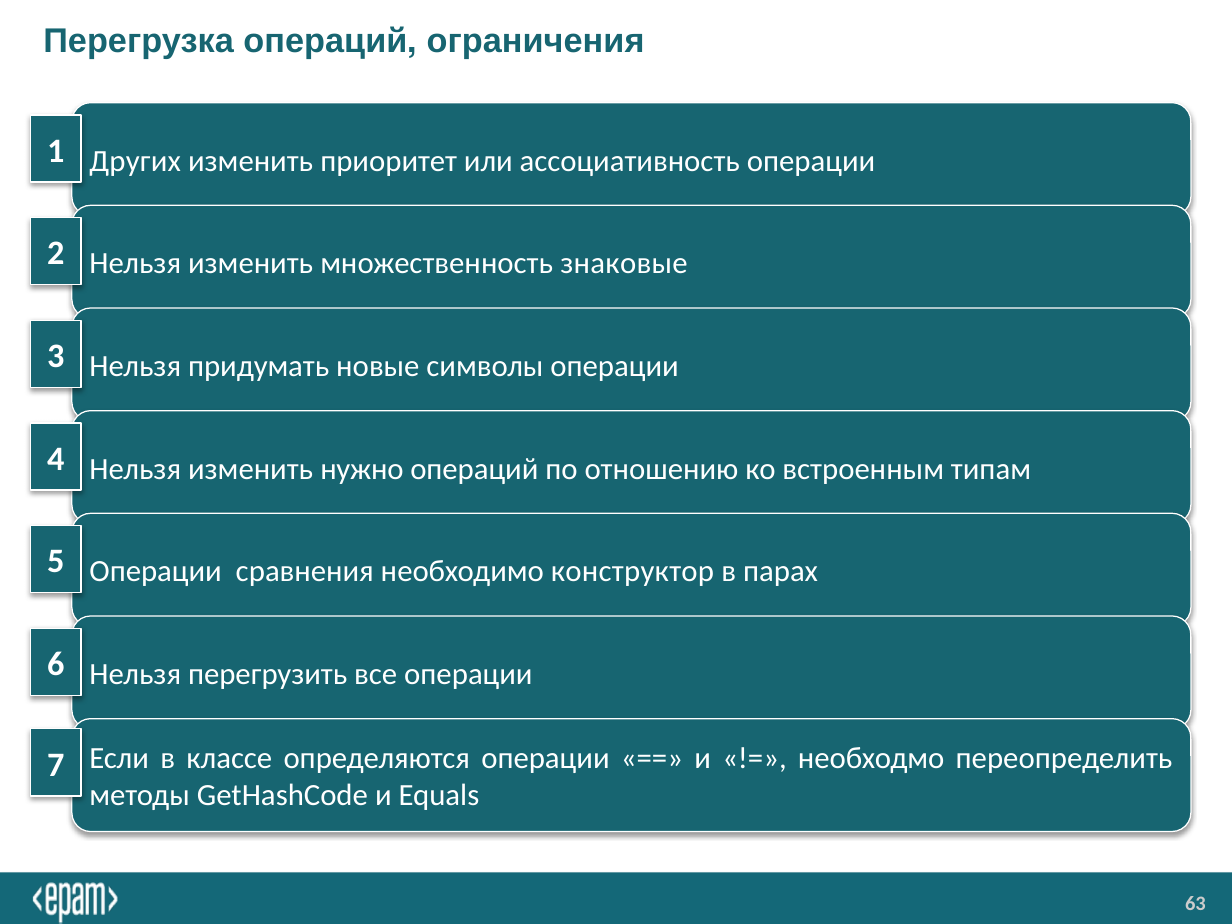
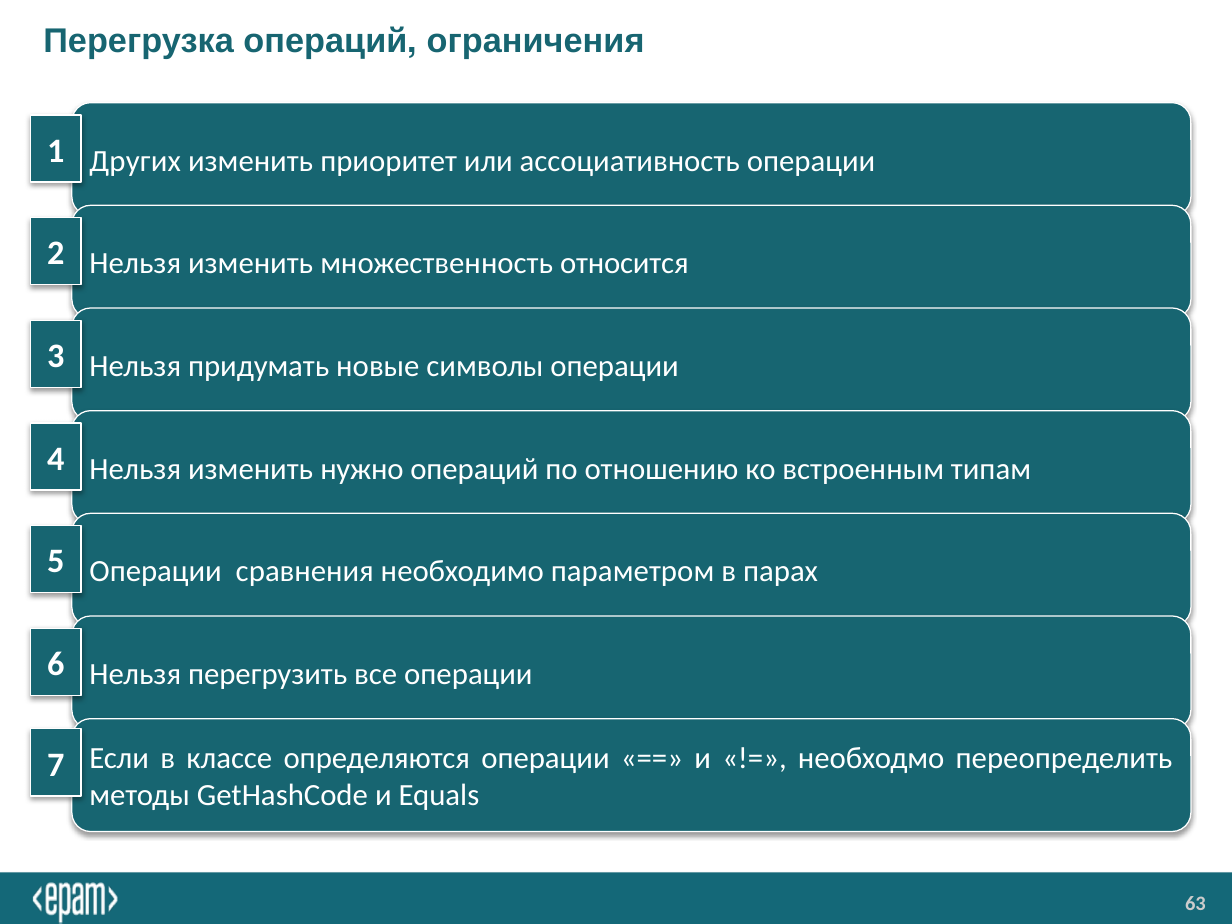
знаковые: знаковые -> относится (624, 264)
конструктор: конструктор -> параметром (633, 572)
